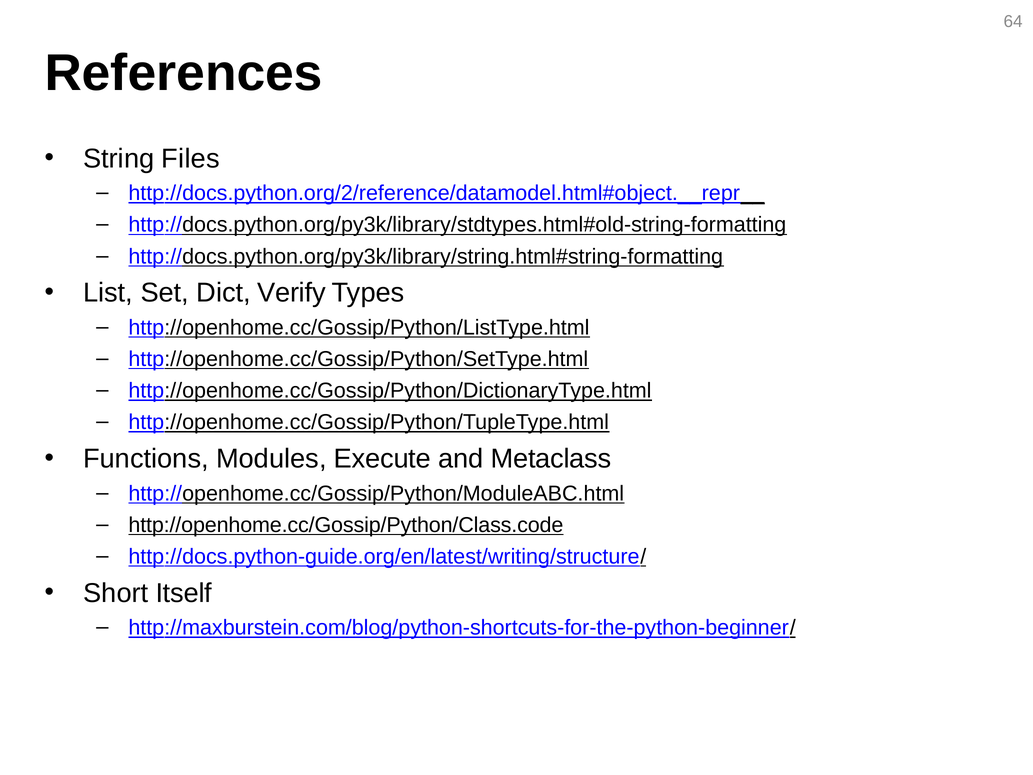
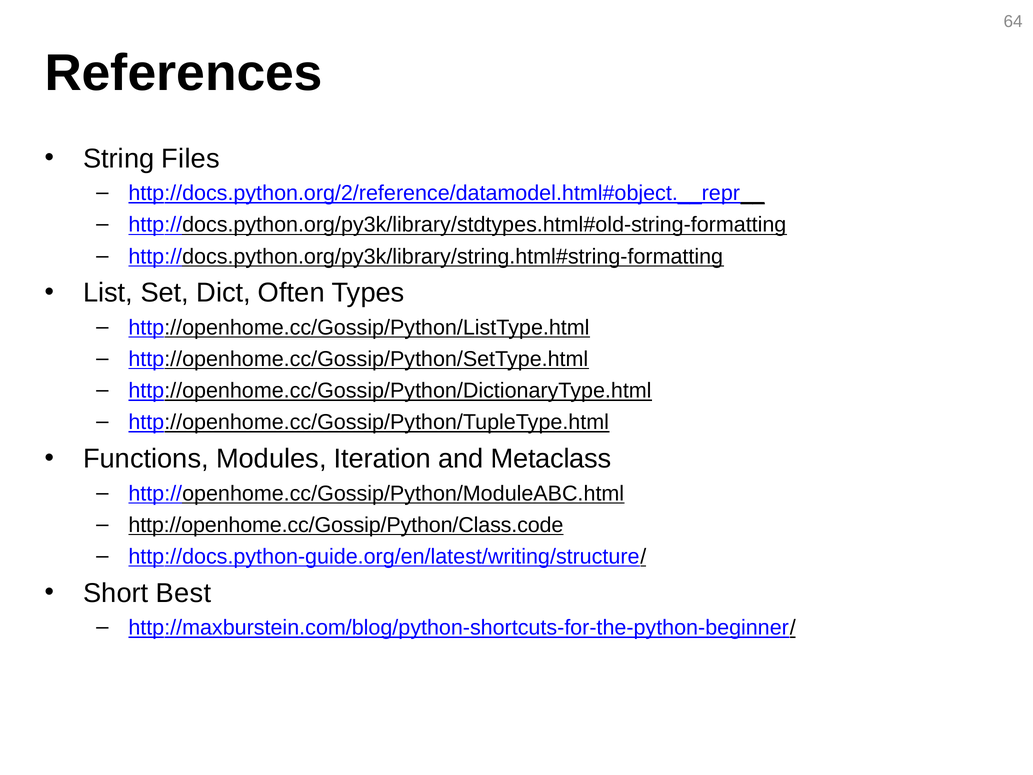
Verify: Verify -> Often (291, 293)
Execute: Execute -> Iteration (382, 459)
Itself: Itself -> Best (184, 593)
